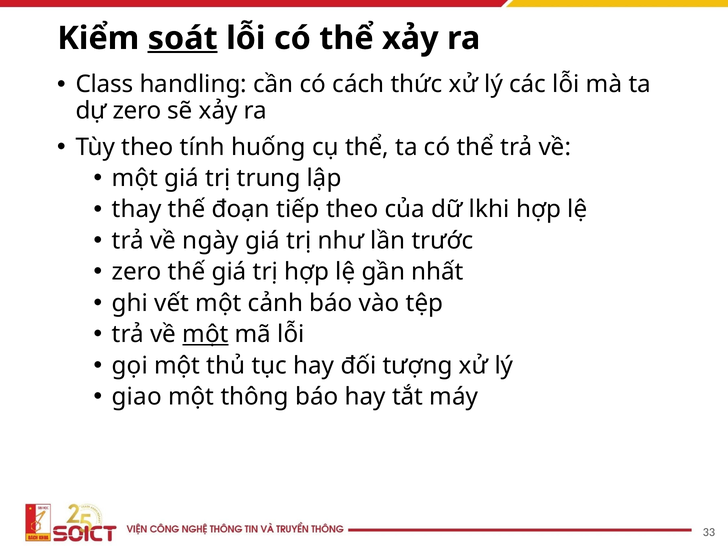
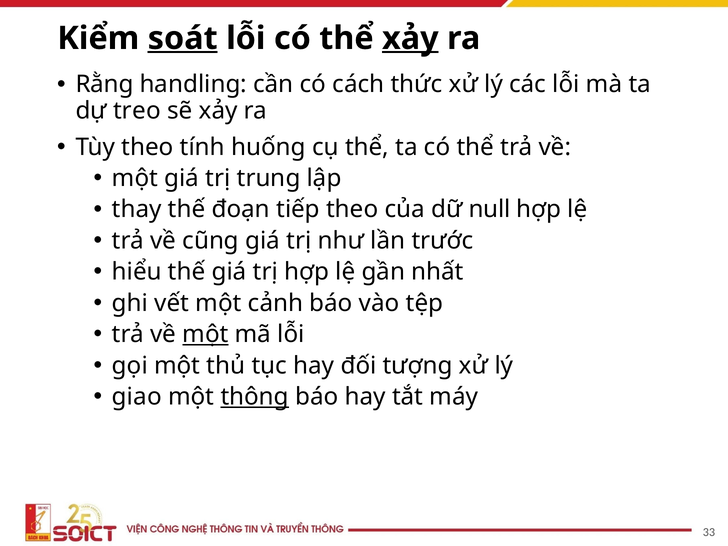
xảy underline: none -> present (410, 38)
Class: Class -> Rằng (104, 84)
dự zero: zero -> treo (137, 111)
lkhi: lkhi -> null (489, 209)
ngày: ngày -> cũng (211, 241)
zero: zero -> hiểu (137, 272)
thông underline: none -> present (255, 397)
